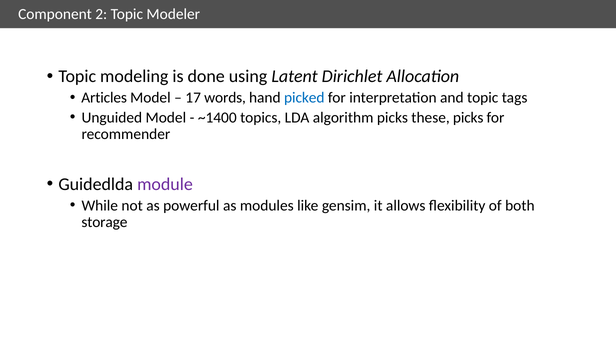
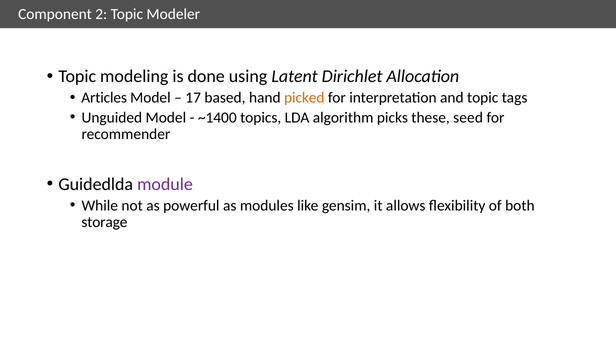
words: words -> based (225, 98)
picked colour: blue -> orange (304, 98)
these picks: picks -> seed (468, 118)
